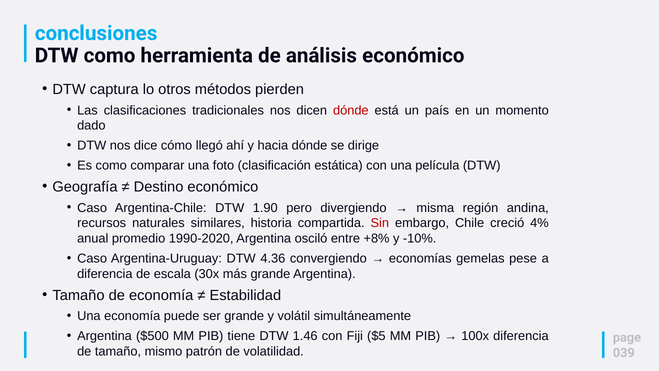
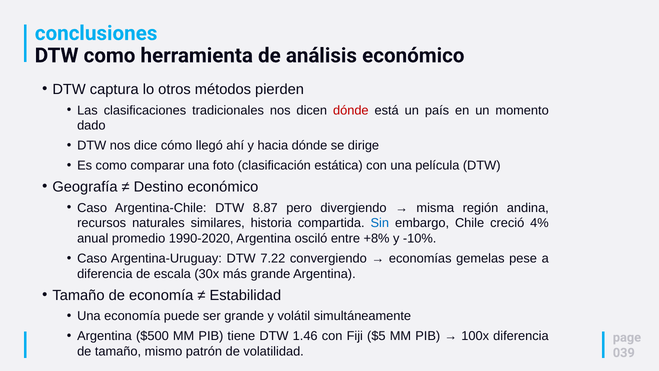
1.90: 1.90 -> 8.87 (265, 208)
Sin colour: red -> blue (380, 223)
4.36: 4.36 -> 7.22 (273, 258)
